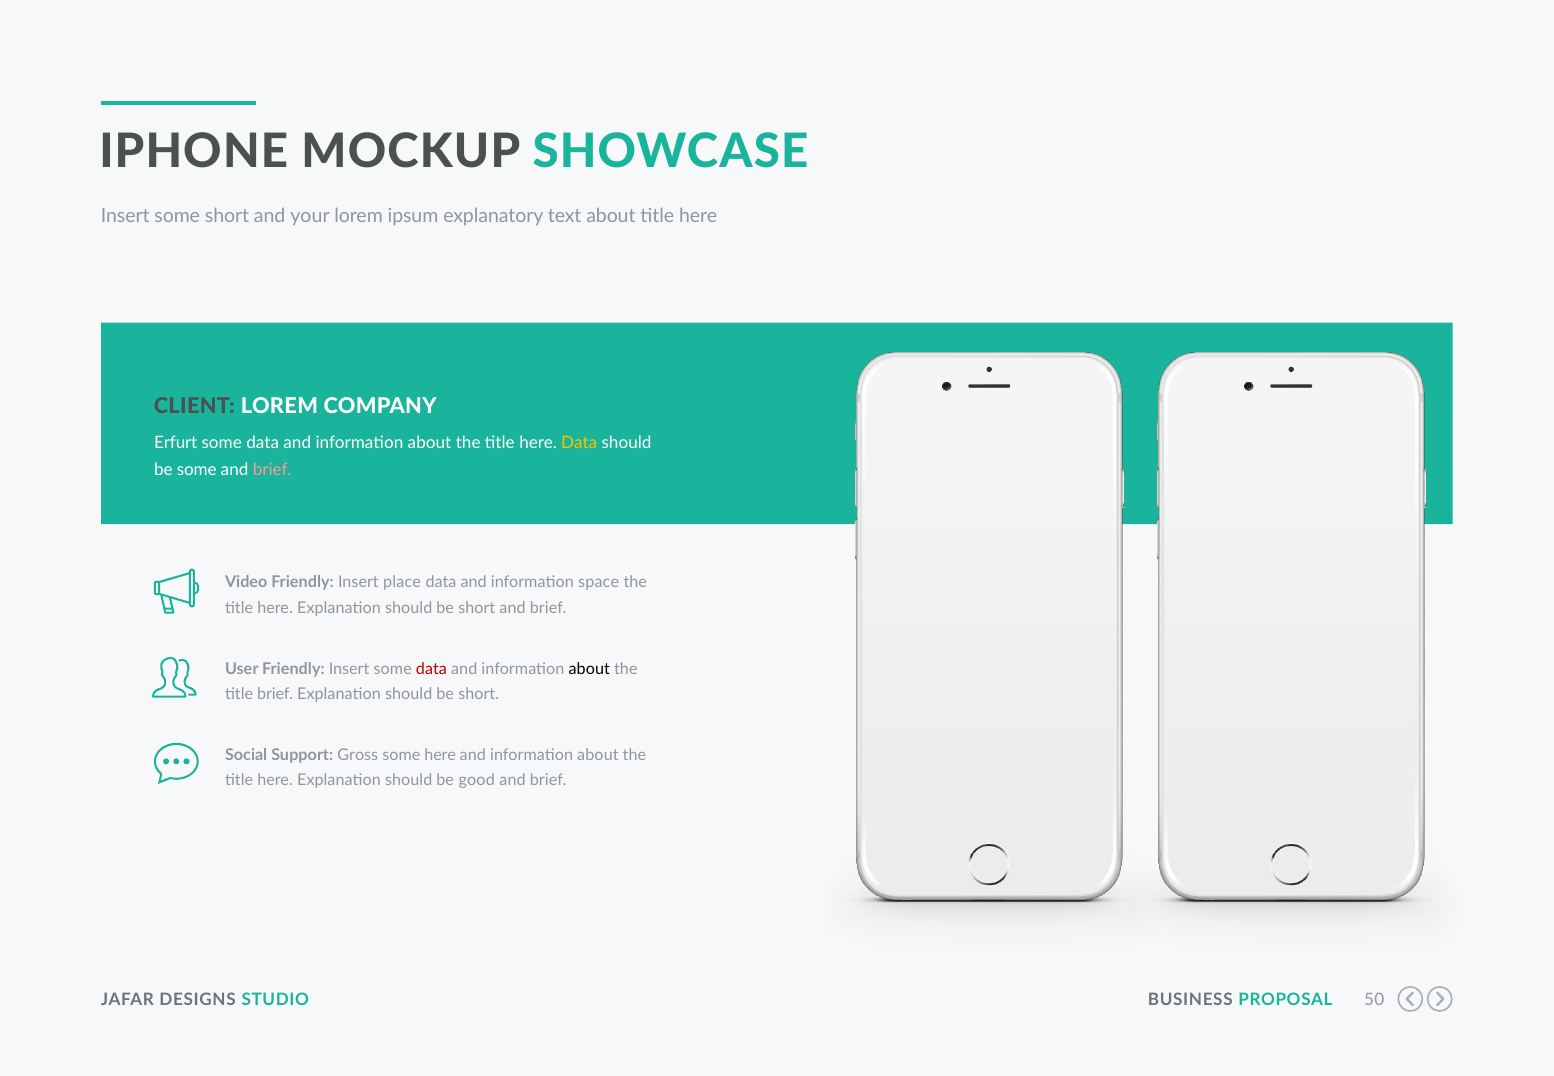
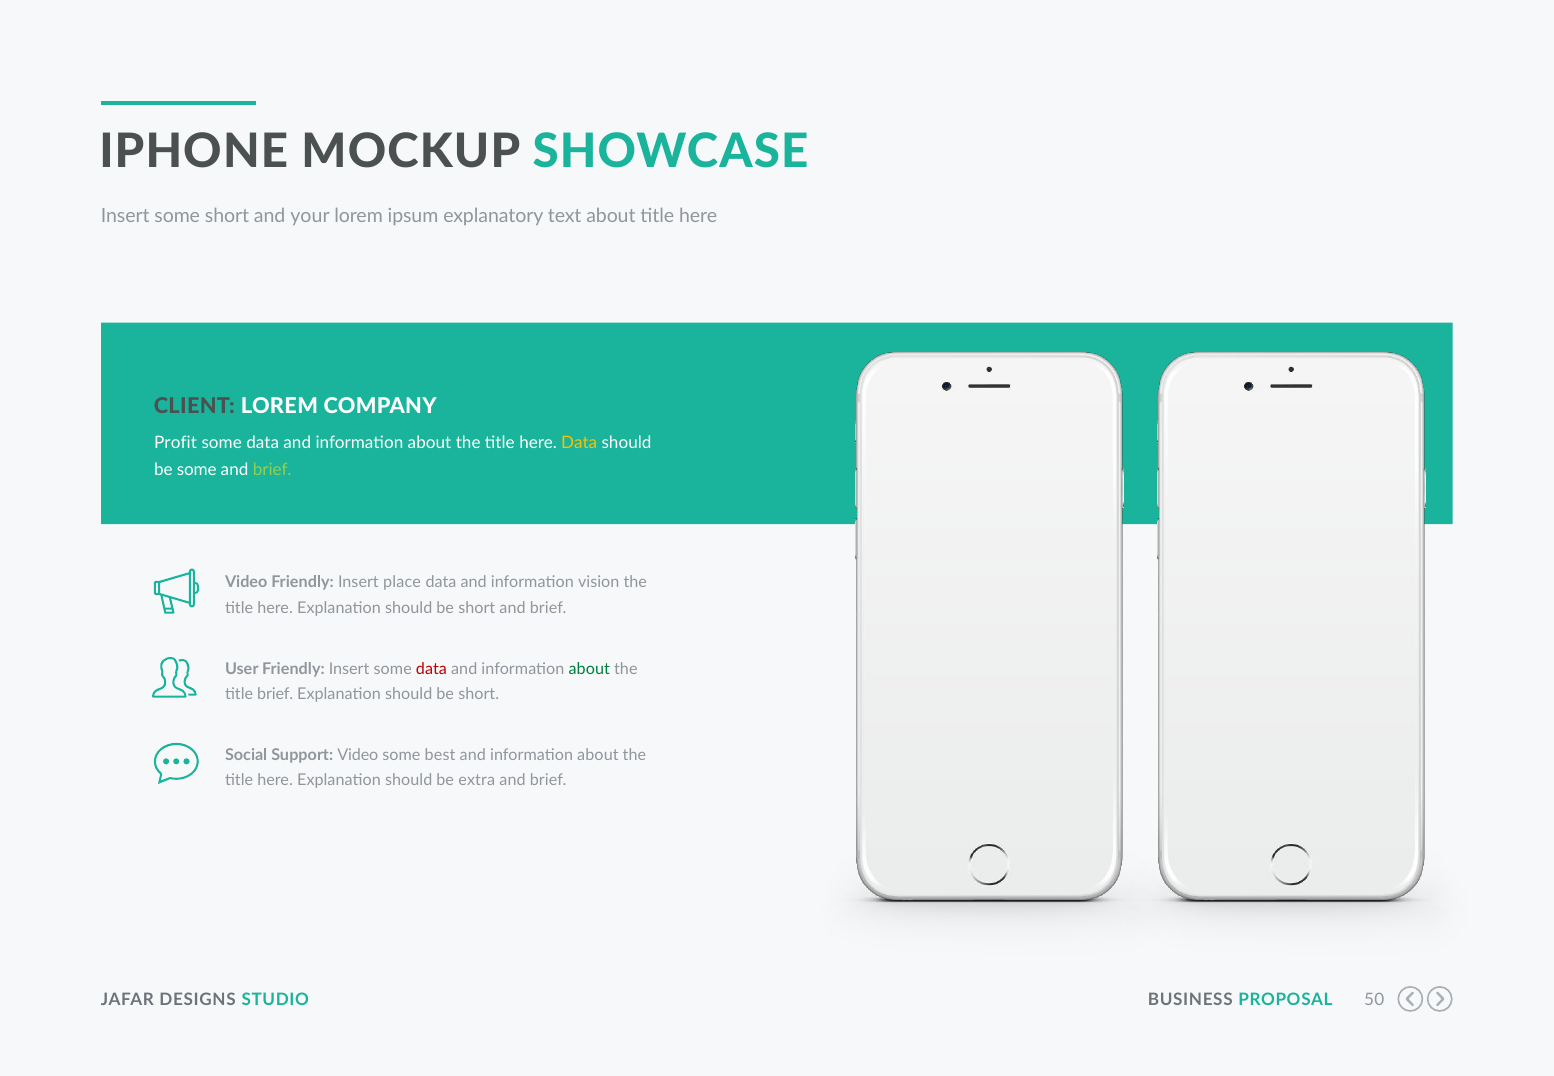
Erfurt: Erfurt -> Profit (176, 443)
brief colour: pink -> light green (272, 470)
space: space -> vision (599, 583)
about colour: black -> green (589, 669)
Support Gross: Gross -> Video (358, 755)
some here: here -> best (440, 755)
good: good -> extra (477, 780)
